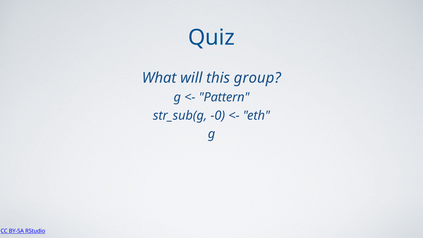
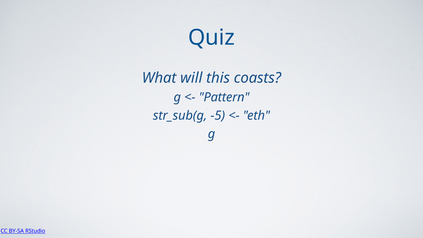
group: group -> coasts (257, 78)
-0: -0 -> -5 (218, 116)
